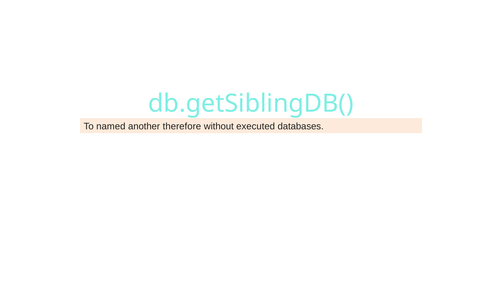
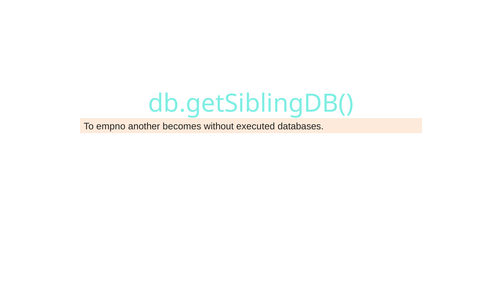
named: named -> empno (111, 126)
therefore: therefore -> becomes (182, 126)
